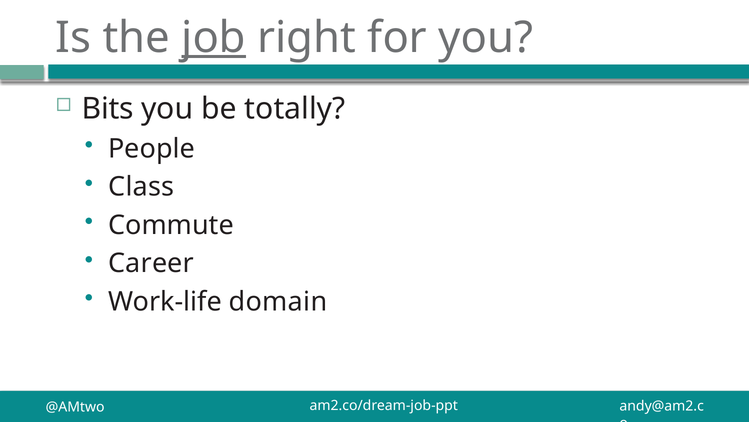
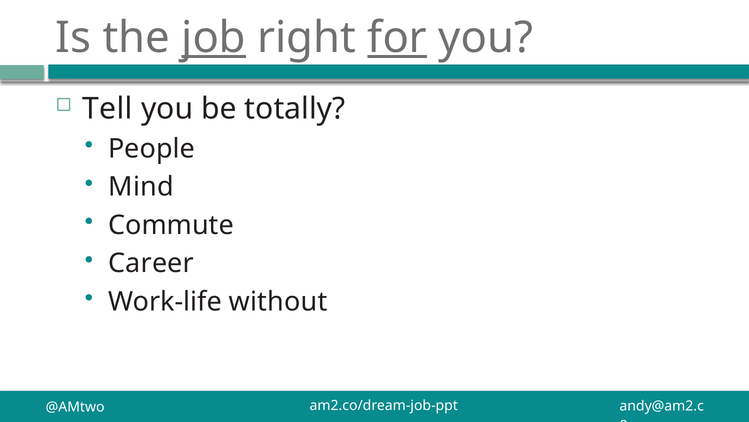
for underline: none -> present (397, 38)
Bits: Bits -> Tell (107, 109)
Class: Class -> Mind (141, 187)
domain: domain -> without (278, 301)
